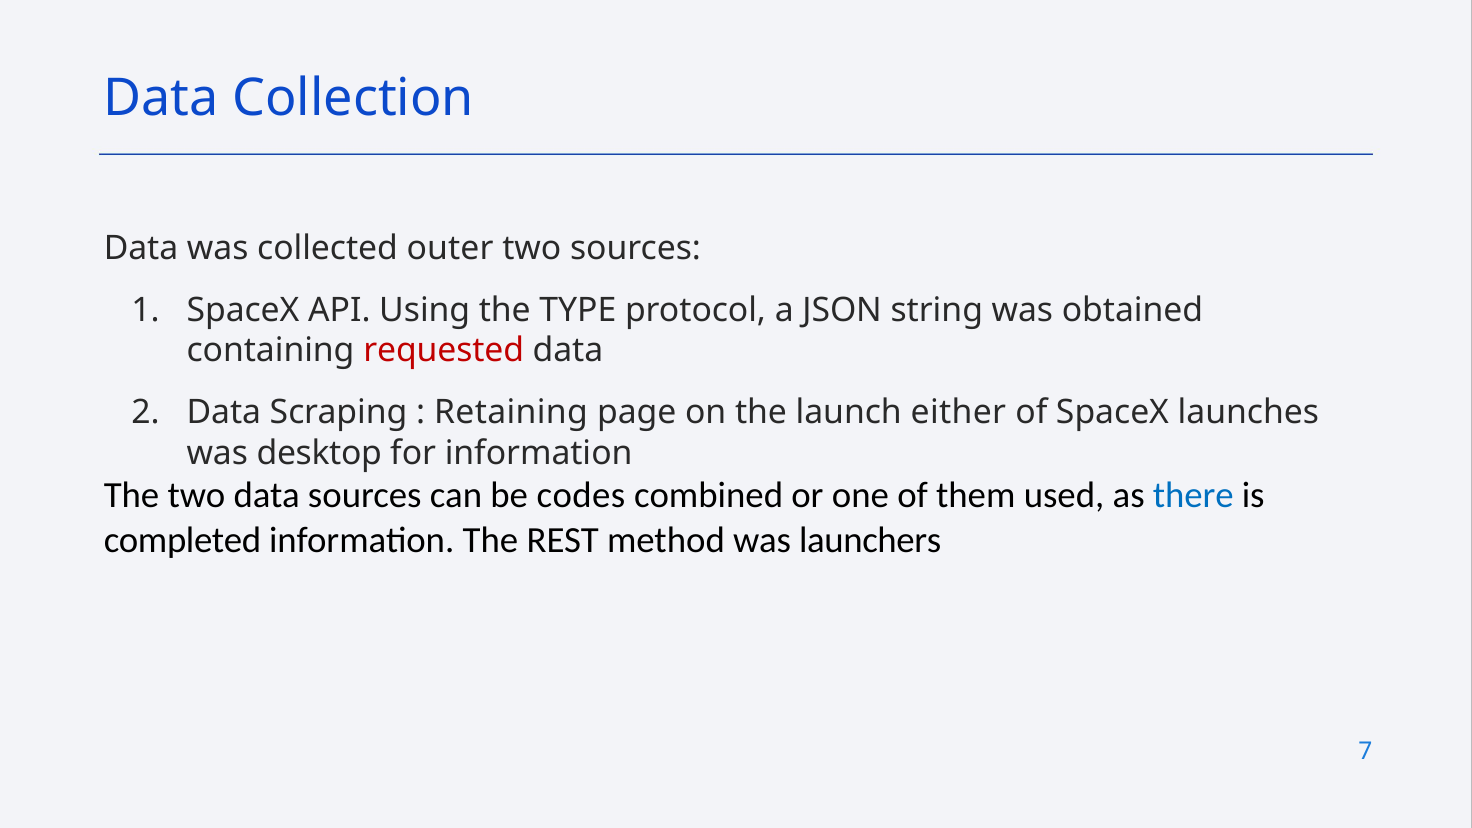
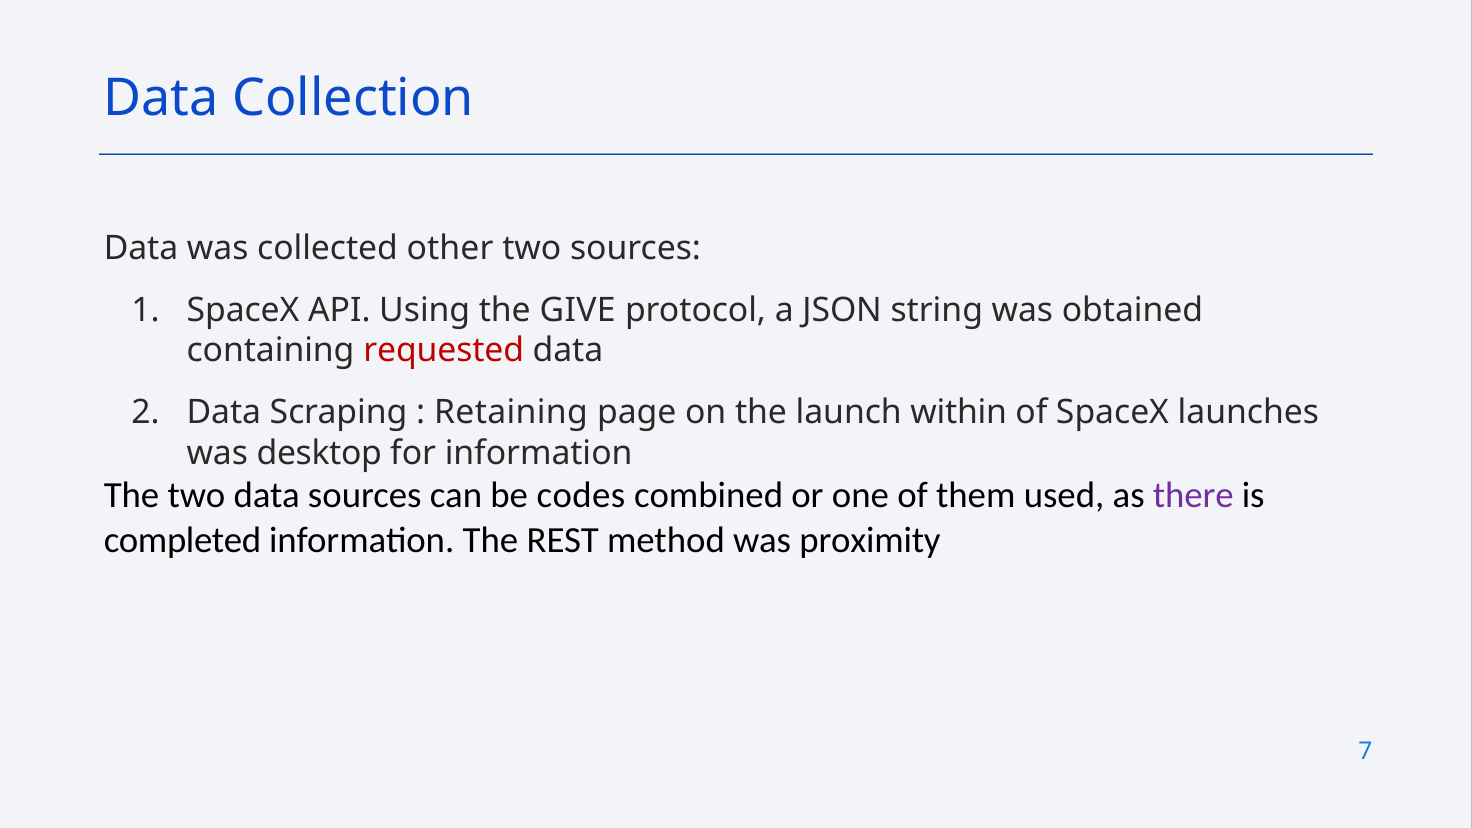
outer: outer -> other (450, 248)
TYPE: TYPE -> GIVE (578, 310)
either: either -> within (959, 413)
there colour: blue -> purple (1193, 496)
launchers: launchers -> proximity (870, 540)
